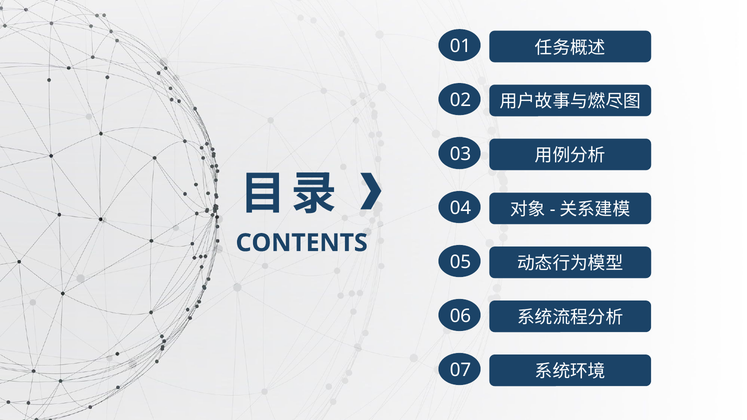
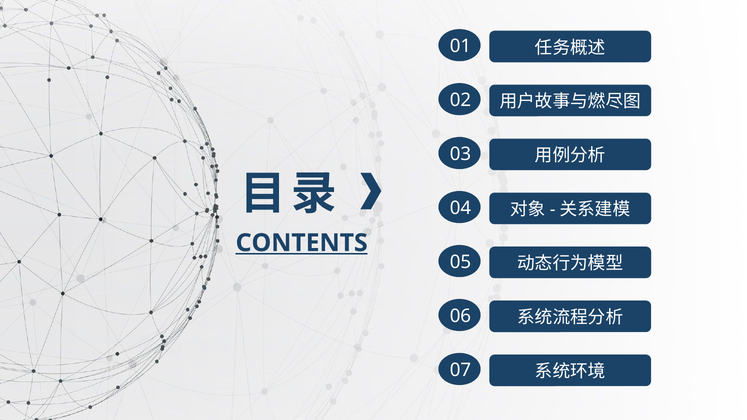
CONTENTS underline: none -> present (302, 243)
